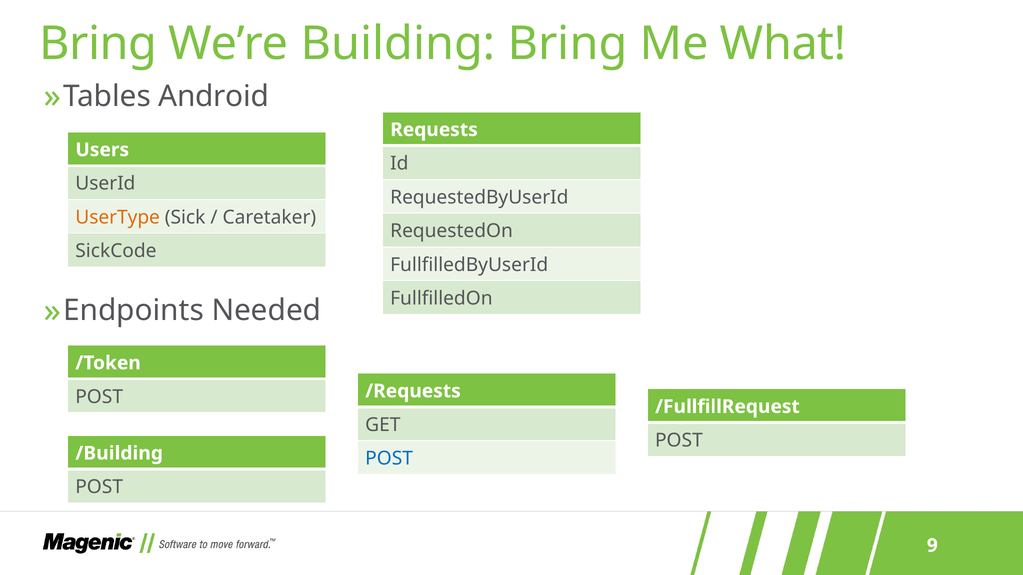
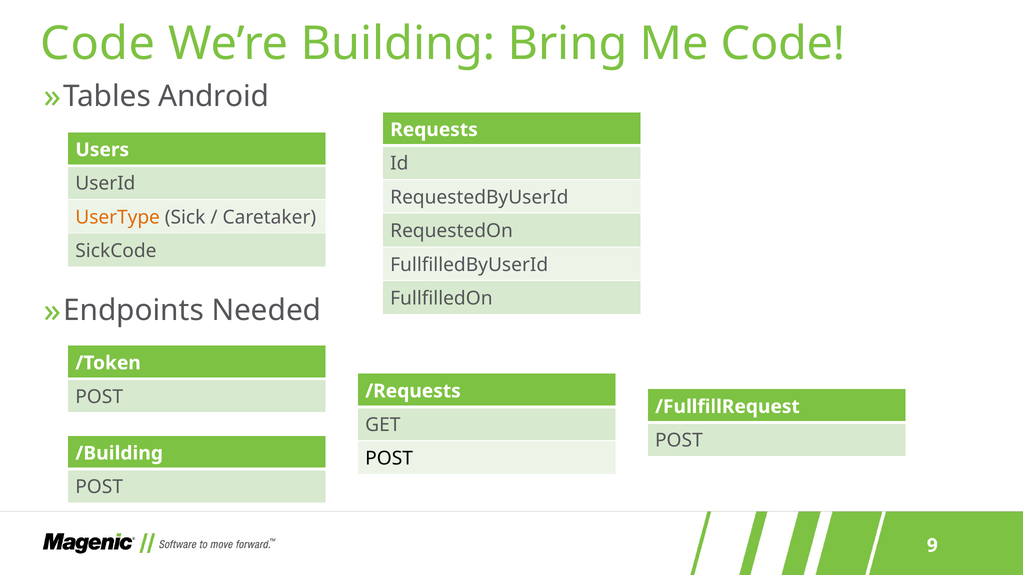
Bring: Bring -> Code (98, 44)
Me What: What -> Code (783, 44)
POST colour: blue -> black (389, 459)
